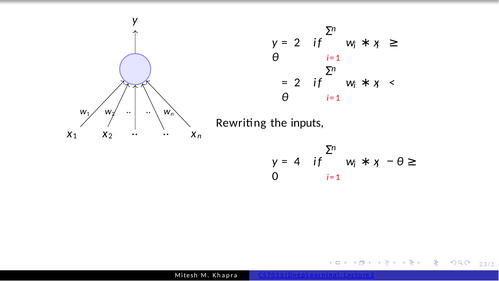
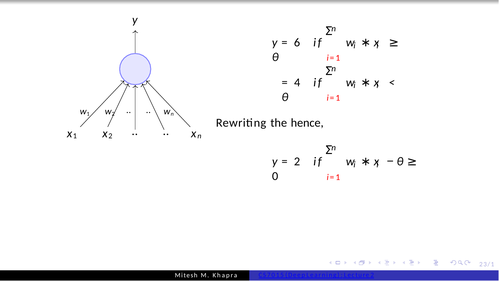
2: 2 -> 6 (297, 43)
2: 2 -> 4 (297, 83)
inputs: inputs -> hence (307, 123)
4: 4 -> 2 (297, 162)
